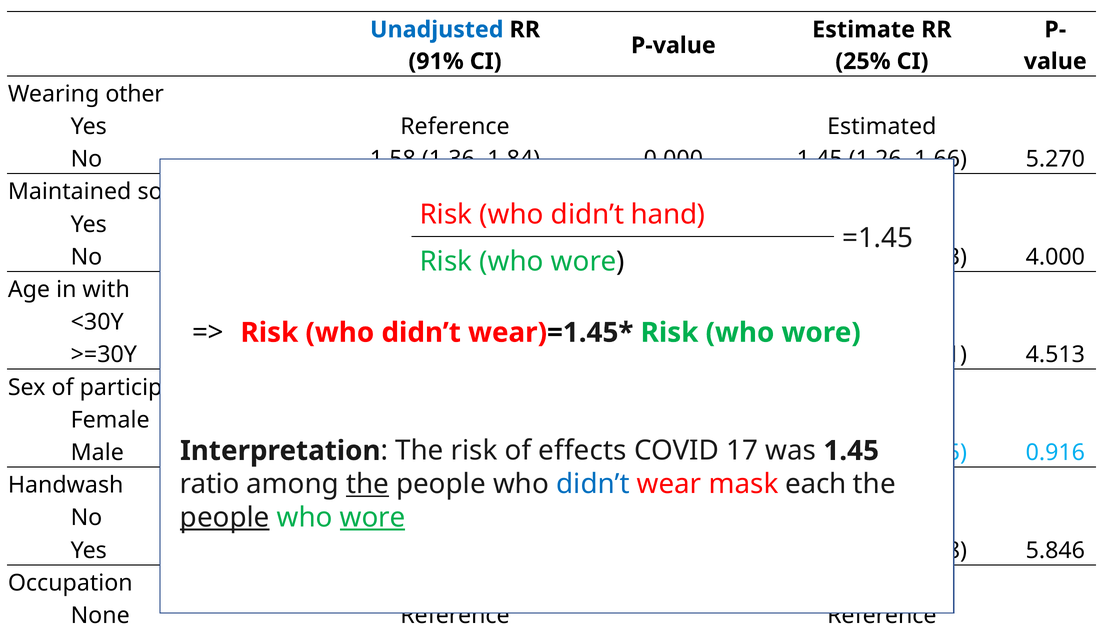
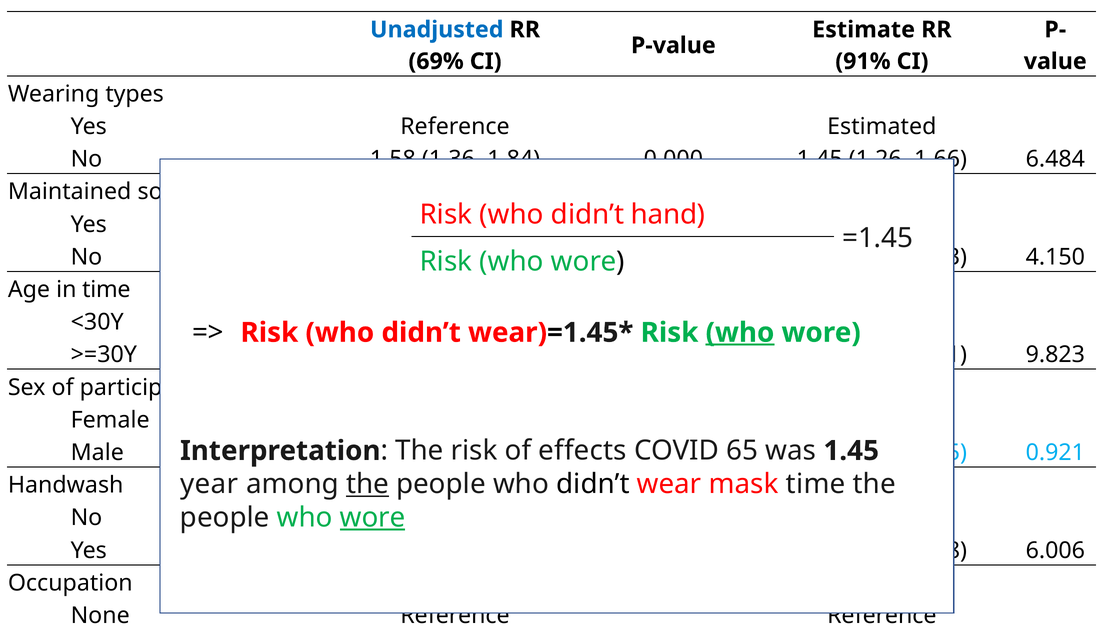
91%: 91% -> 69% (436, 61)
25%: 25% -> 91% (863, 61)
other: other -> types (135, 94)
5.270: 5.270 -> 6.484 (1055, 159)
4.000: 4.000 -> 4.150 (1055, 257)
in with: with -> time (106, 290)
who underline: none -> present (740, 333)
4.513: 4.513 -> 9.823 (1055, 355)
0.916: 0.916 -> 0.921 (1055, 453)
17: 17 -> 65 (742, 451)
ratio: ratio -> year (209, 484)
didn’t colour: blue -> black (593, 484)
mask each: each -> time (816, 484)
people underline: present -> none (225, 518)
5.846: 5.846 -> 6.006 (1055, 550)
